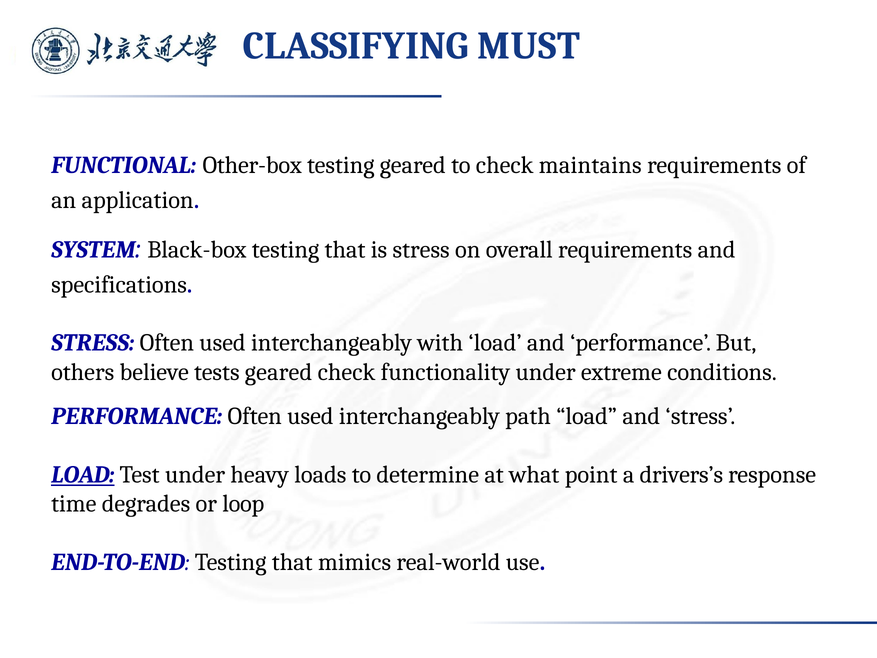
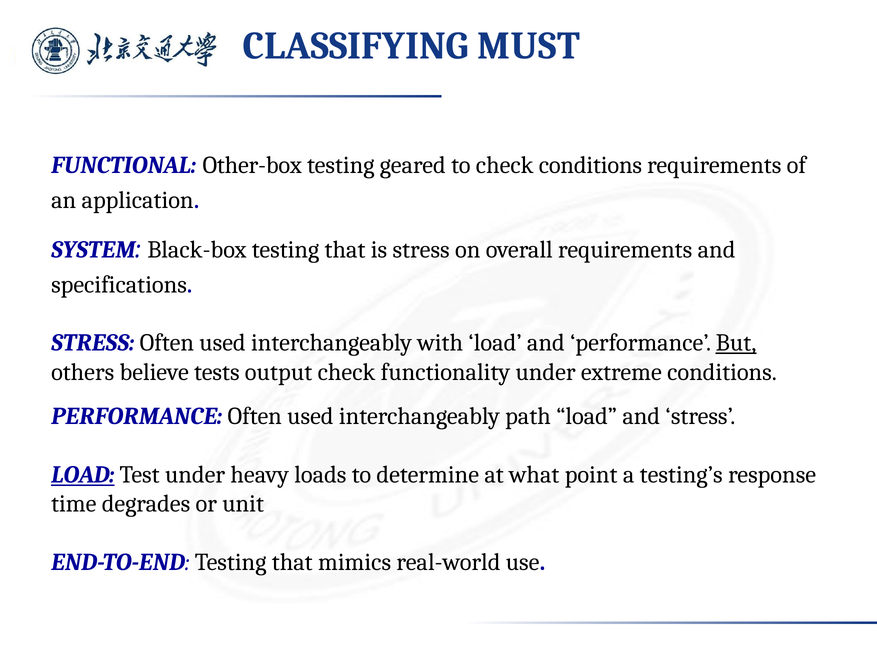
check maintains: maintains -> conditions (590, 165)
But underline: none -> present (736, 343)
tests geared: geared -> output (279, 372)
drivers’s: drivers’s -> testing’s (681, 474)
loop: loop -> unit (243, 504)
